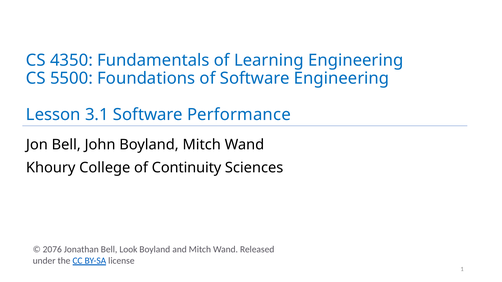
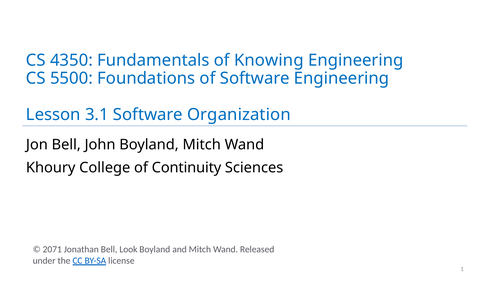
Learning: Learning -> Knowing (269, 60)
Performance: Performance -> Organization (239, 115)
2076: 2076 -> 2071 (52, 250)
